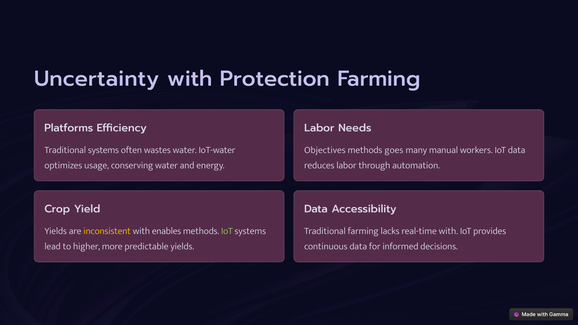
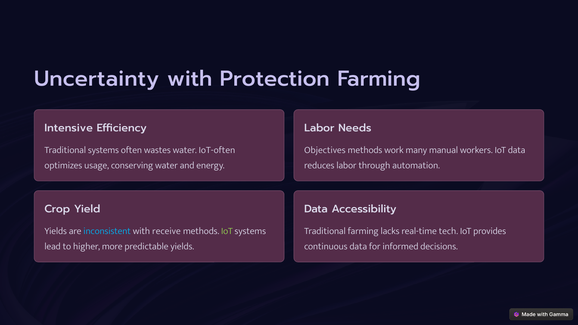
Platforms: Platforms -> Intensive (69, 128)
IoT-water: IoT-water -> IoT-often (217, 150)
goes: goes -> work (394, 150)
inconsistent colour: yellow -> light blue (107, 231)
enables: enables -> receive (166, 231)
real-time with: with -> tech (448, 231)
